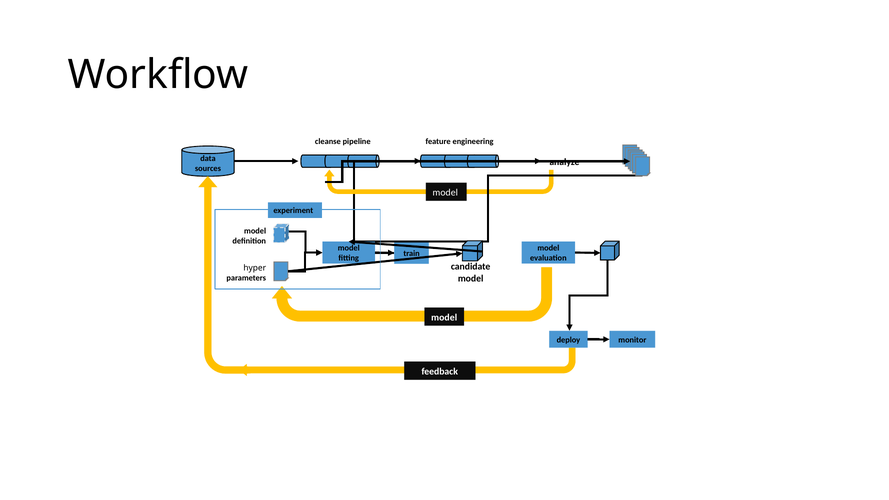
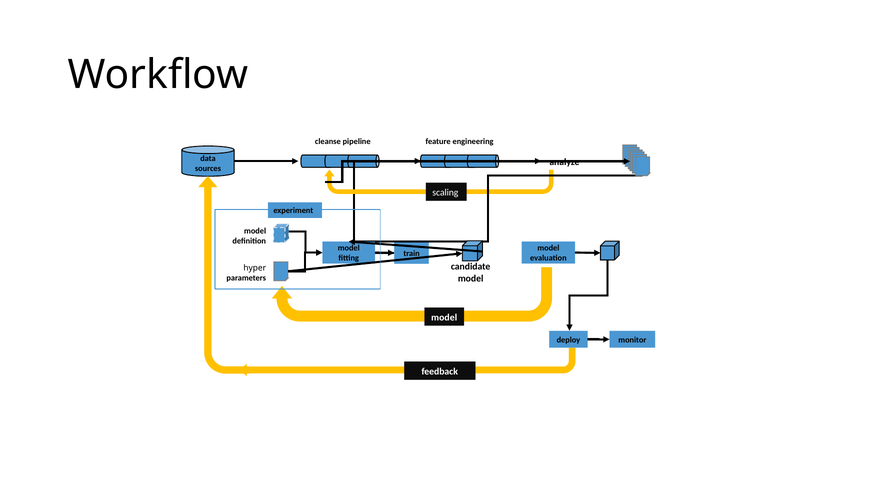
model: model -> scaling (445, 192)
